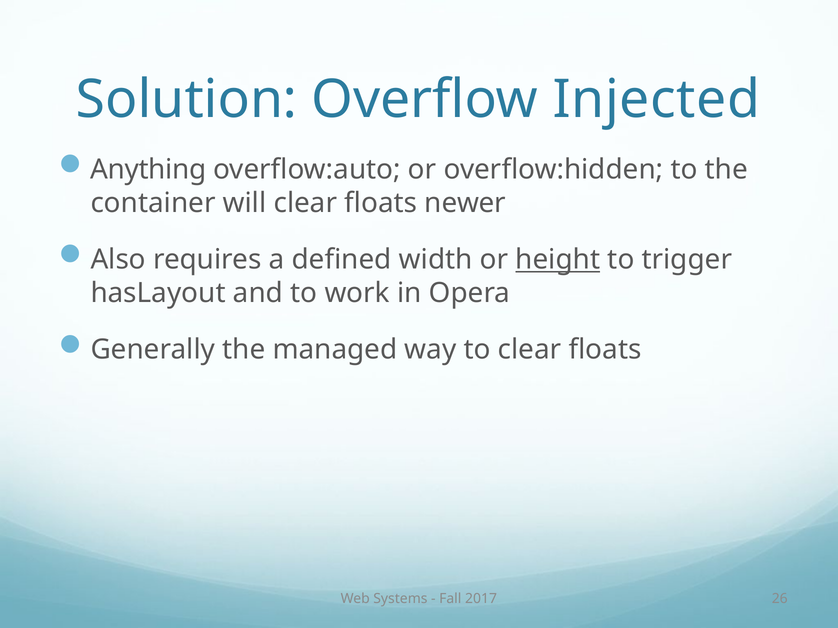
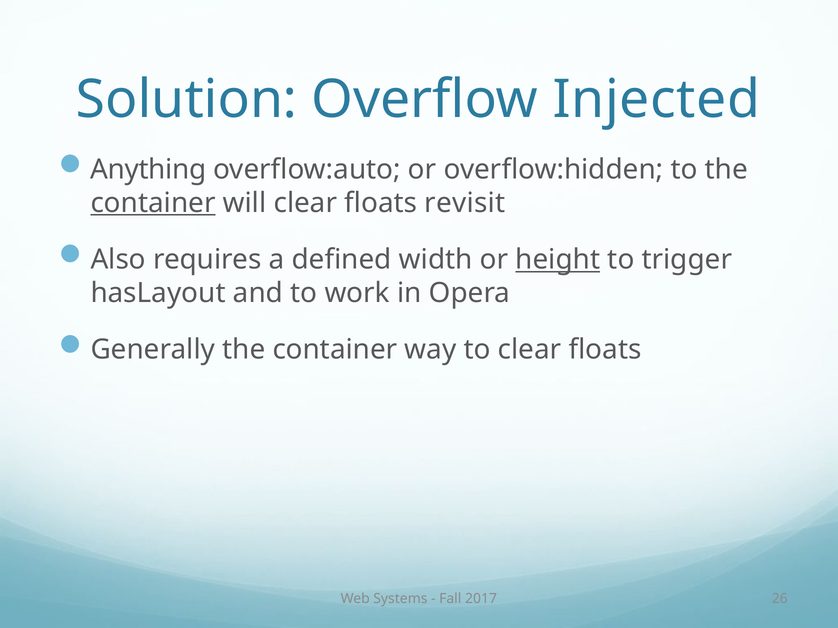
container underline: none -> present (153, 203)
newer: newer -> revisit (465, 203)
Generally the managed: managed -> container (335, 350)
